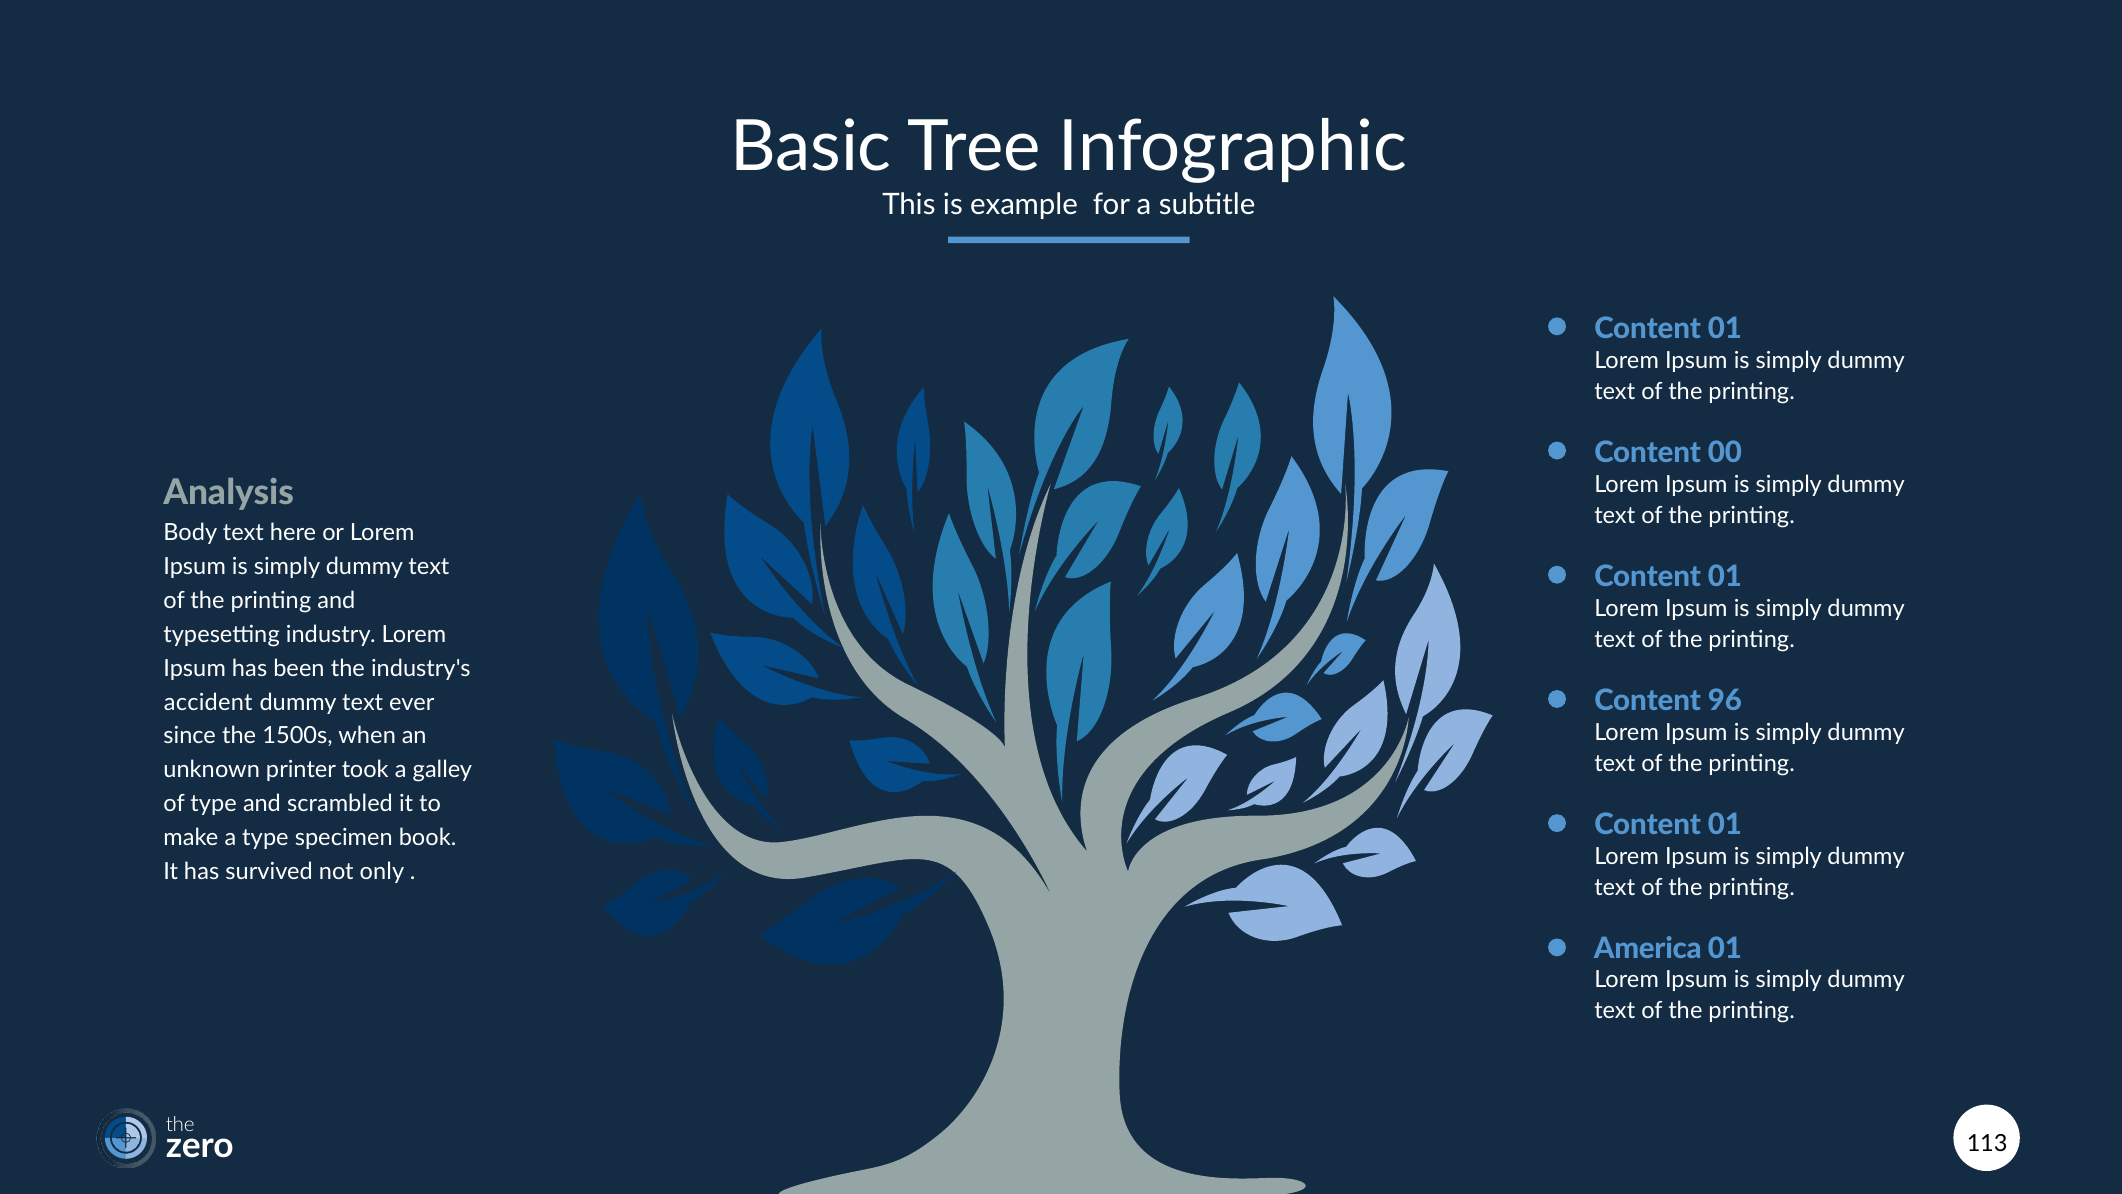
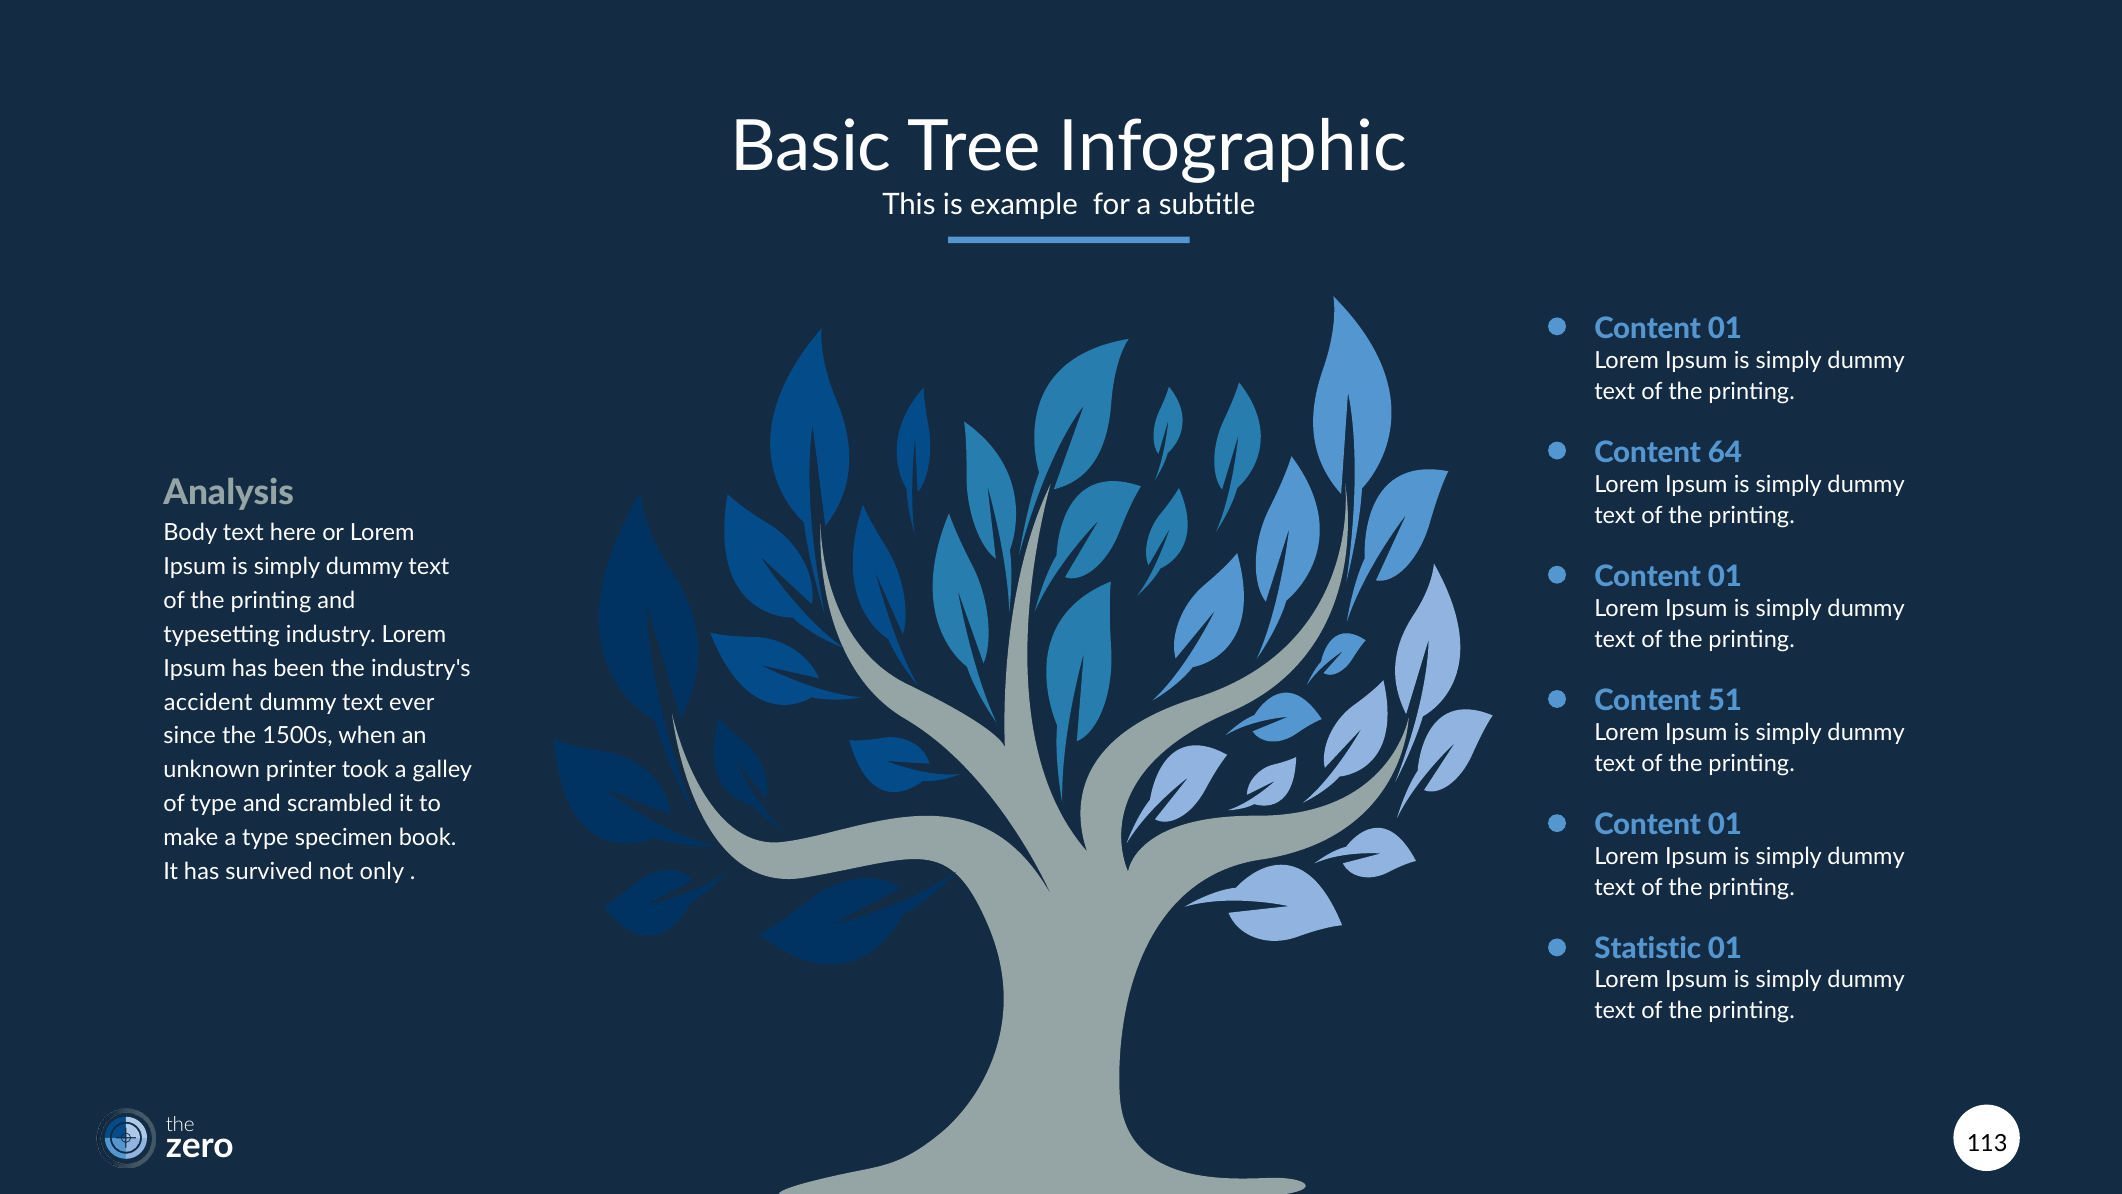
00: 00 -> 64 (1725, 453)
96: 96 -> 51 (1725, 700)
America: America -> Statistic (1648, 948)
